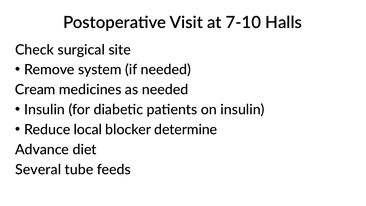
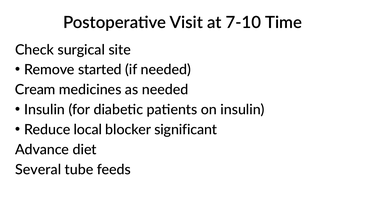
Halls: Halls -> Time (284, 23)
system: system -> started (100, 70)
determine: determine -> significant (186, 130)
